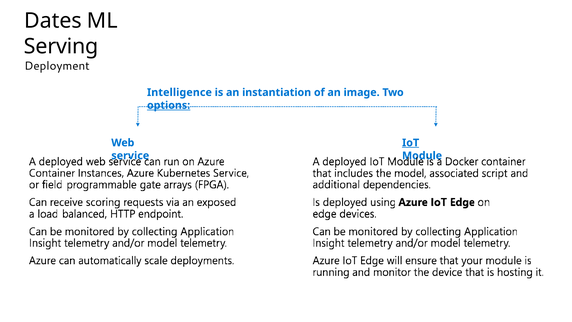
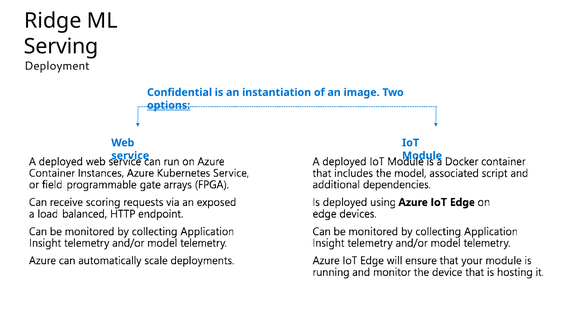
Dates: Dates -> Ridge (53, 21)
Intelligence: Intelligence -> Confidential (180, 92)
IoT underline: present -> none (411, 143)
